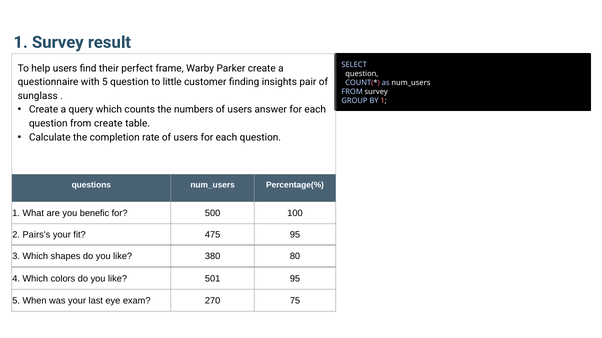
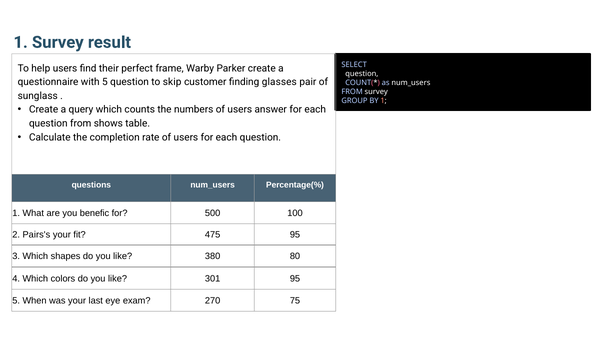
little: little -> skip (172, 82)
insights: insights -> glasses (279, 82)
from create: create -> shows (108, 124)
501: 501 -> 301 (213, 279)
